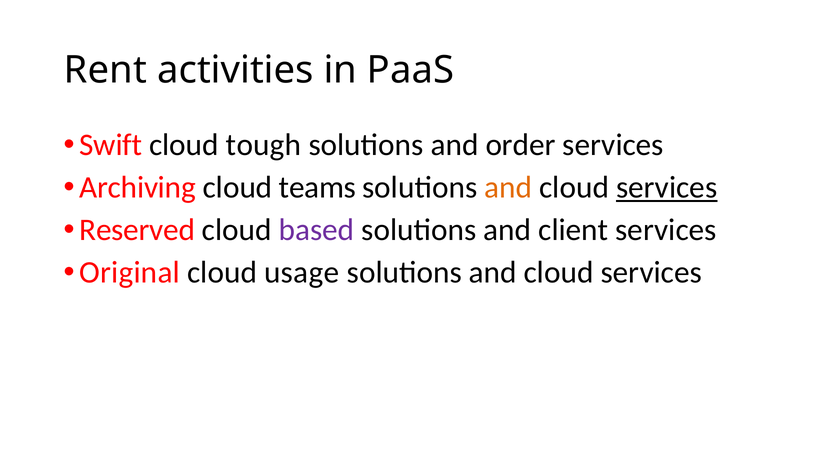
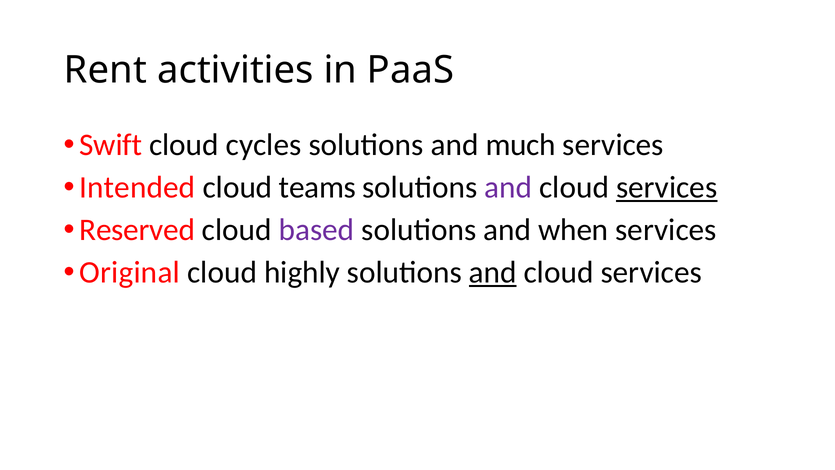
tough: tough -> cycles (264, 145)
order: order -> much (521, 145)
Archiving: Archiving -> Intended (137, 187)
and colour: orange -> purple (508, 187)
client: client -> when (573, 230)
usage: usage -> highly (302, 272)
and underline: none -> present (493, 272)
